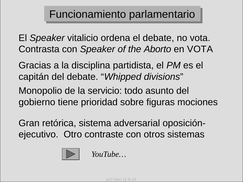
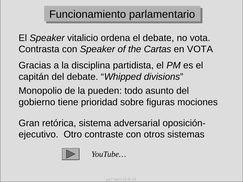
Aborto: Aborto -> Cartas (158, 49)
servicio: servicio -> pueden (105, 91)
